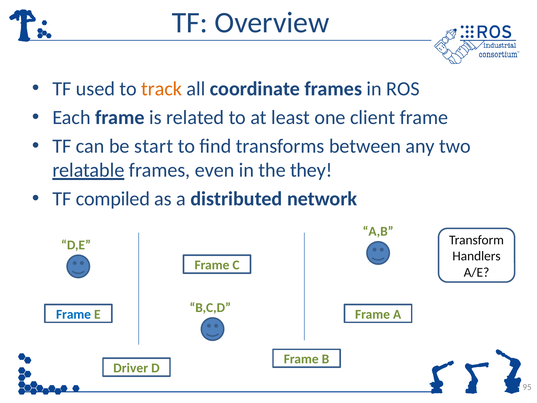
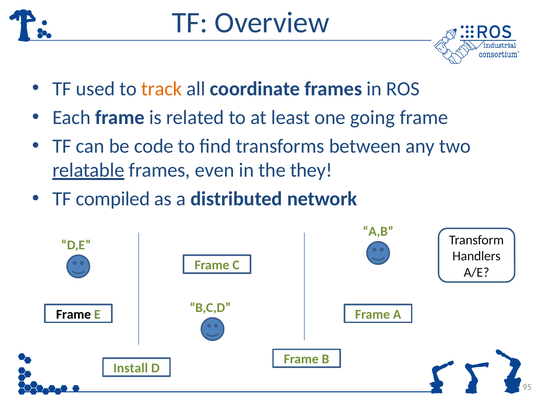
client: client -> going (373, 117)
start: start -> code (154, 146)
Frame colour: blue -> black (74, 314)
Driver: Driver -> Install (131, 368)
